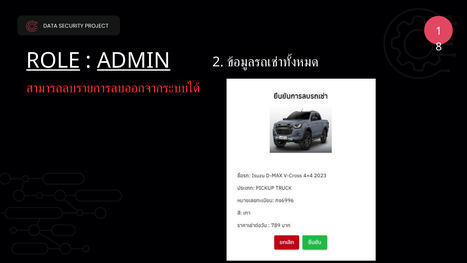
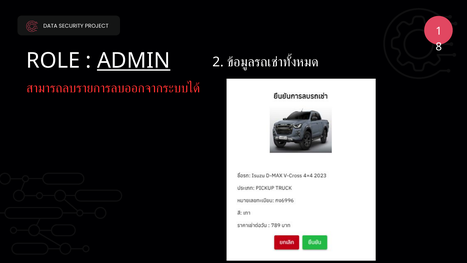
ROLE underline: present -> none (53, 60)
